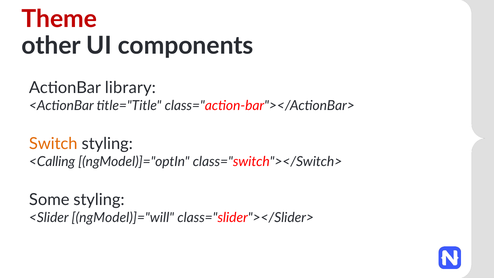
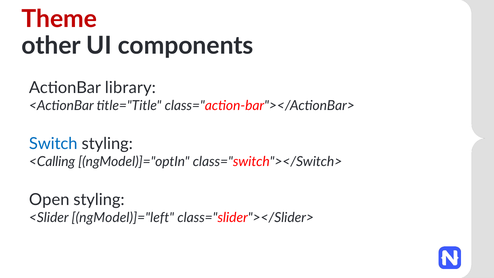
Switch colour: orange -> blue (53, 144)
Some: Some -> Open (49, 200)
ngModel)]="will: ngModel)]="will -> ngModel)]="left (123, 218)
